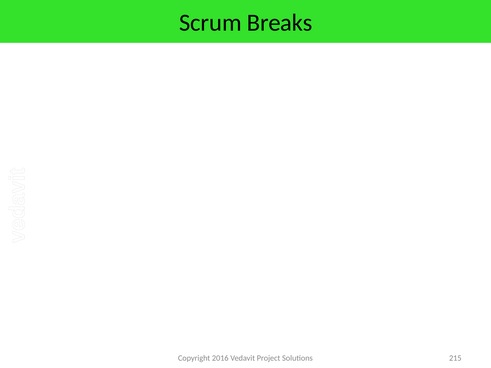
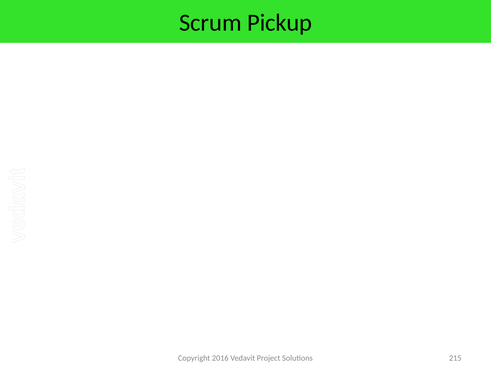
Breaks: Breaks -> Pickup (280, 23)
